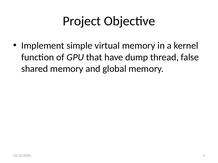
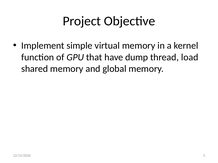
false: false -> load (190, 57)
